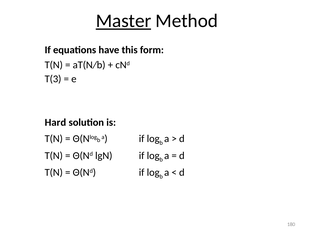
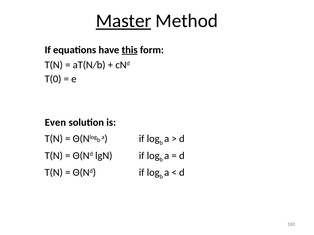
this underline: none -> present (130, 50)
T(3: T(3 -> T(0 (53, 79)
Hard: Hard -> Even (55, 123)
